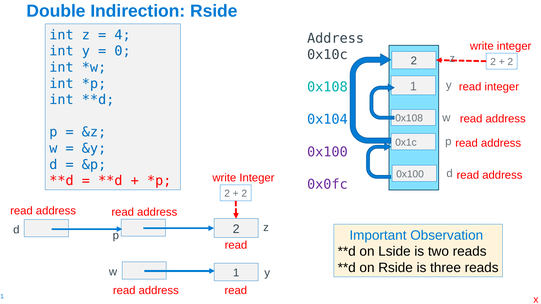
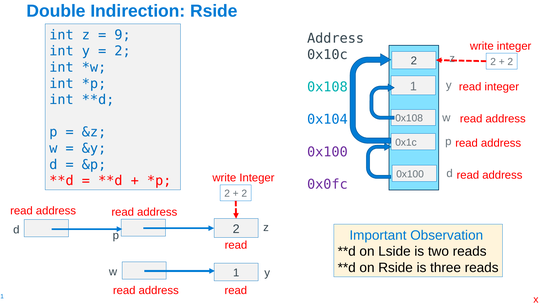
4: 4 -> 9 (123, 35)
0: 0 -> 2 (123, 51)
